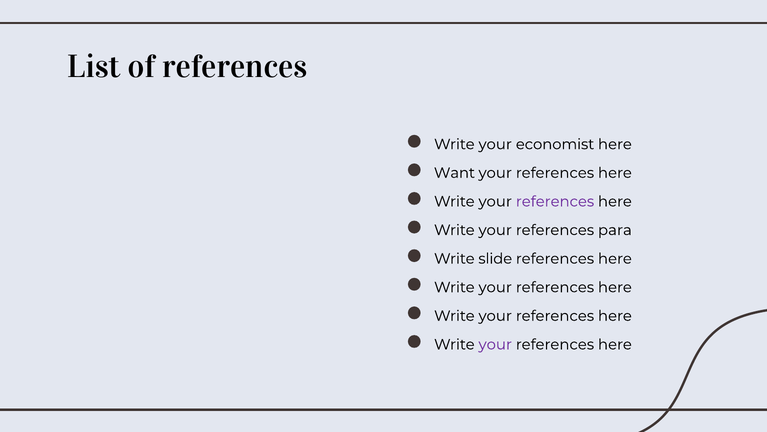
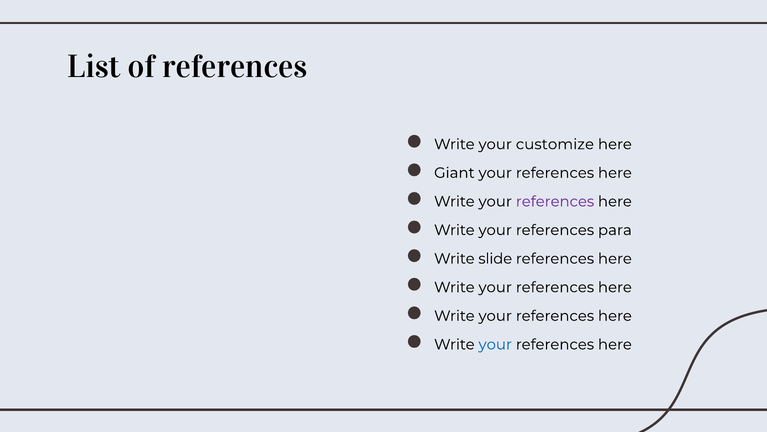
economist: economist -> customize (555, 144)
Want: Want -> Giant (454, 173)
your colour: purple -> blue (495, 344)
